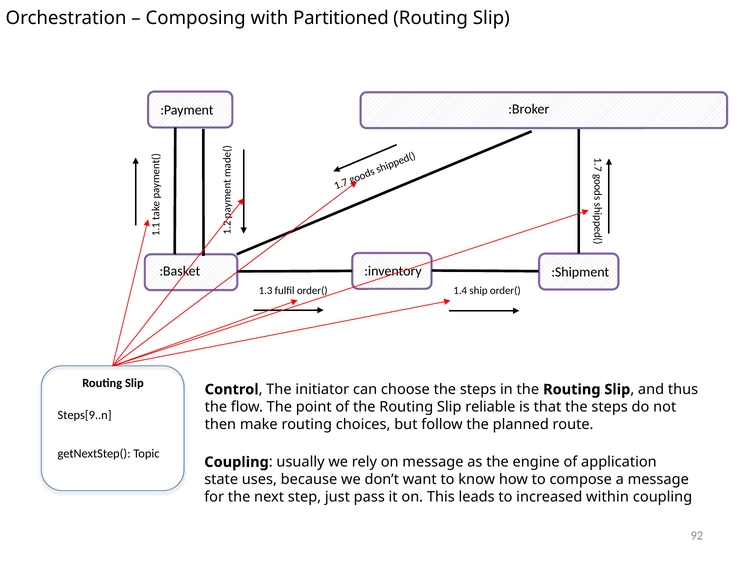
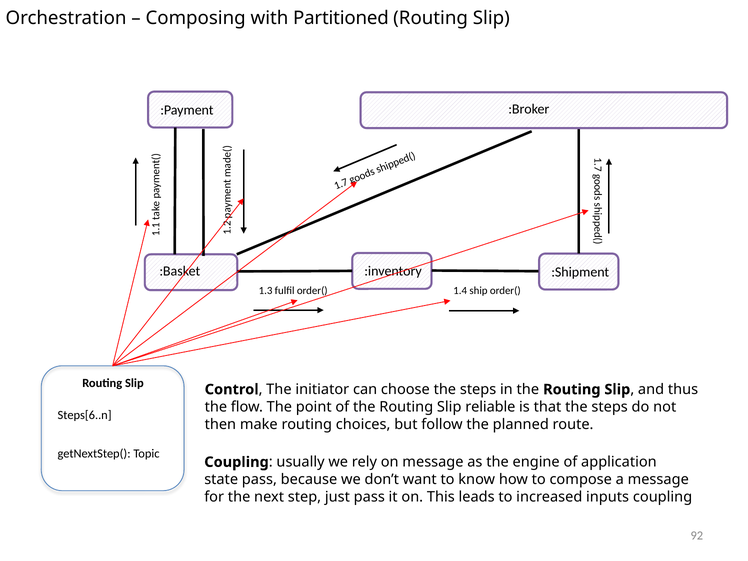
Steps[9..n: Steps[9..n -> Steps[6..n (85, 415)
state uses: uses -> pass (259, 480)
within: within -> inputs (608, 497)
